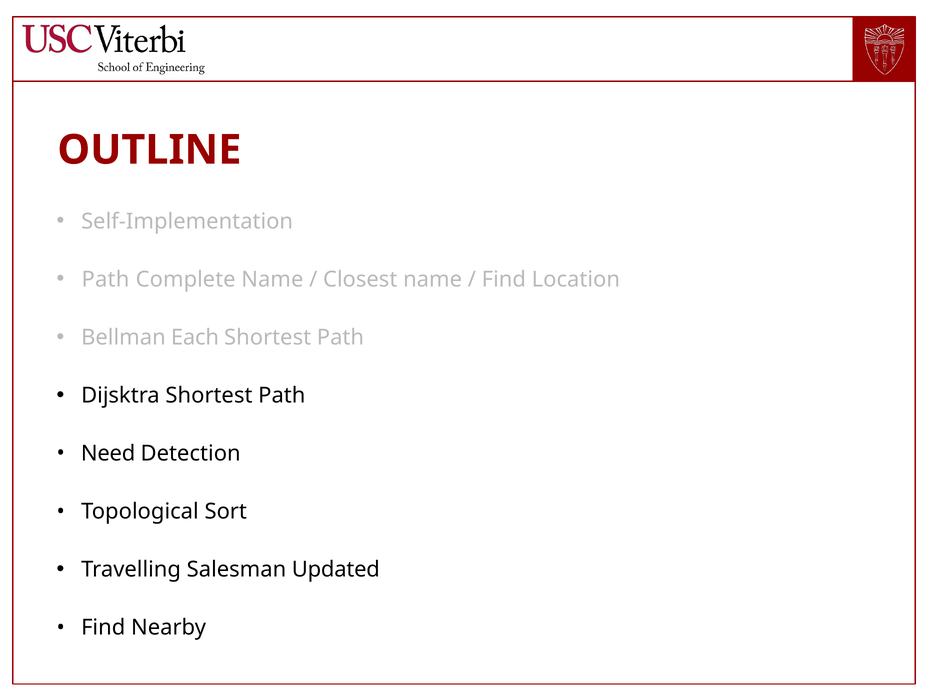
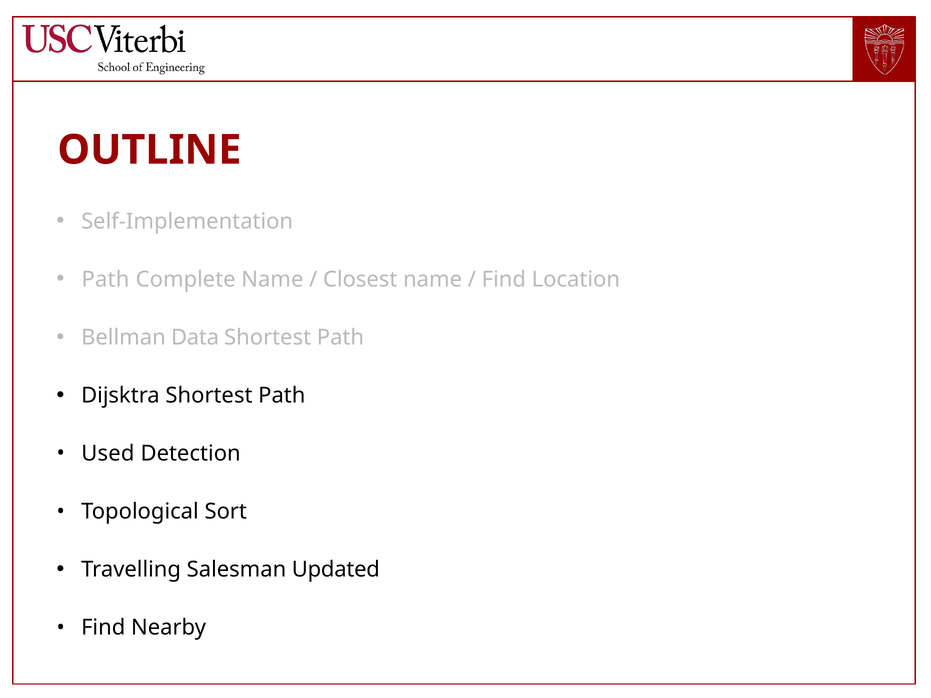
Each: Each -> Data (195, 338)
Need: Need -> Used (108, 454)
